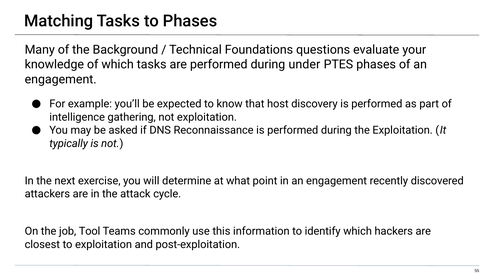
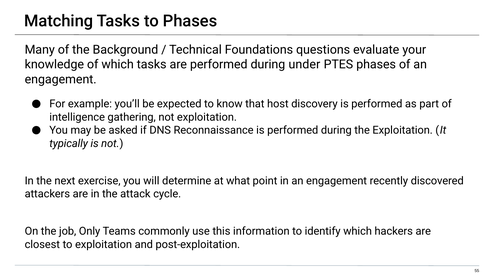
Tool: Tool -> Only (90, 231)
